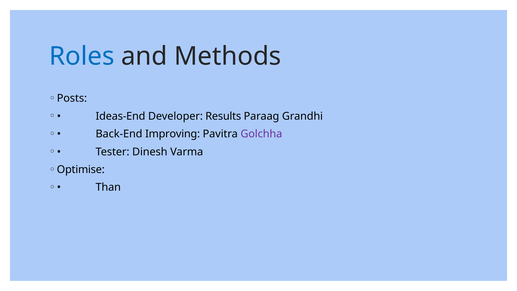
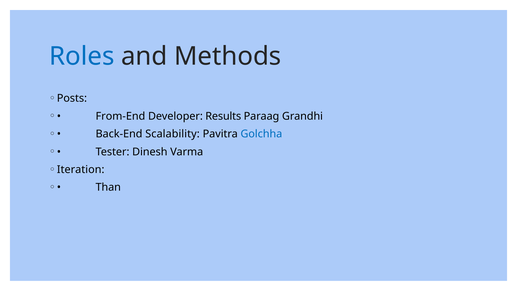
Ideas-End: Ideas-End -> From-End (120, 116)
Improving: Improving -> Scalability (172, 134)
Golchha colour: purple -> blue (261, 134)
Optimise: Optimise -> Iteration (81, 169)
